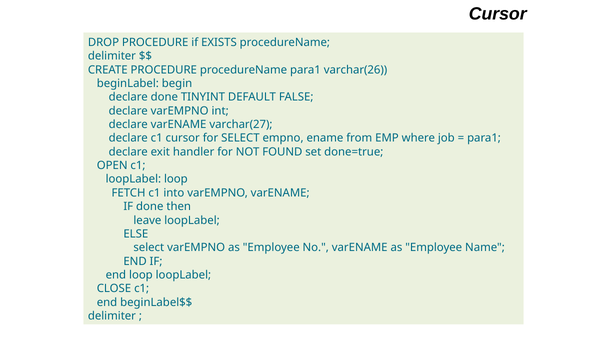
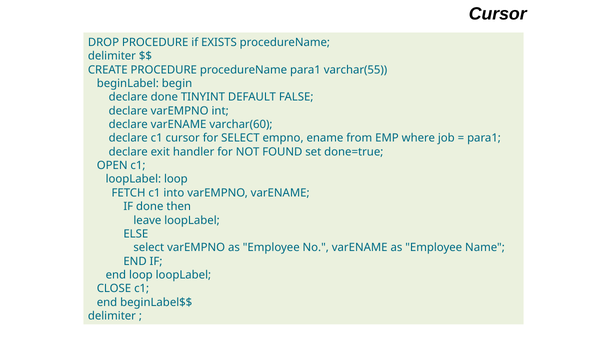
varchar(26: varchar(26 -> varchar(55 (356, 70)
varchar(27: varchar(27 -> varchar(60 (241, 124)
